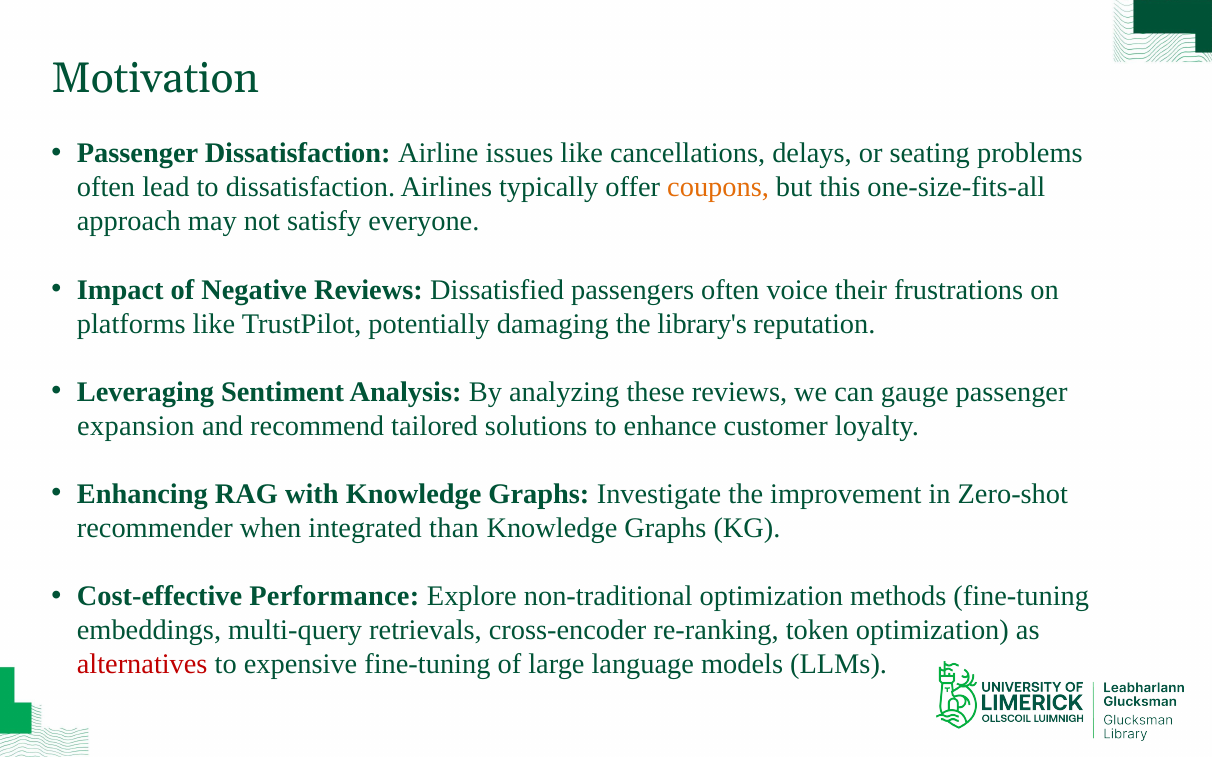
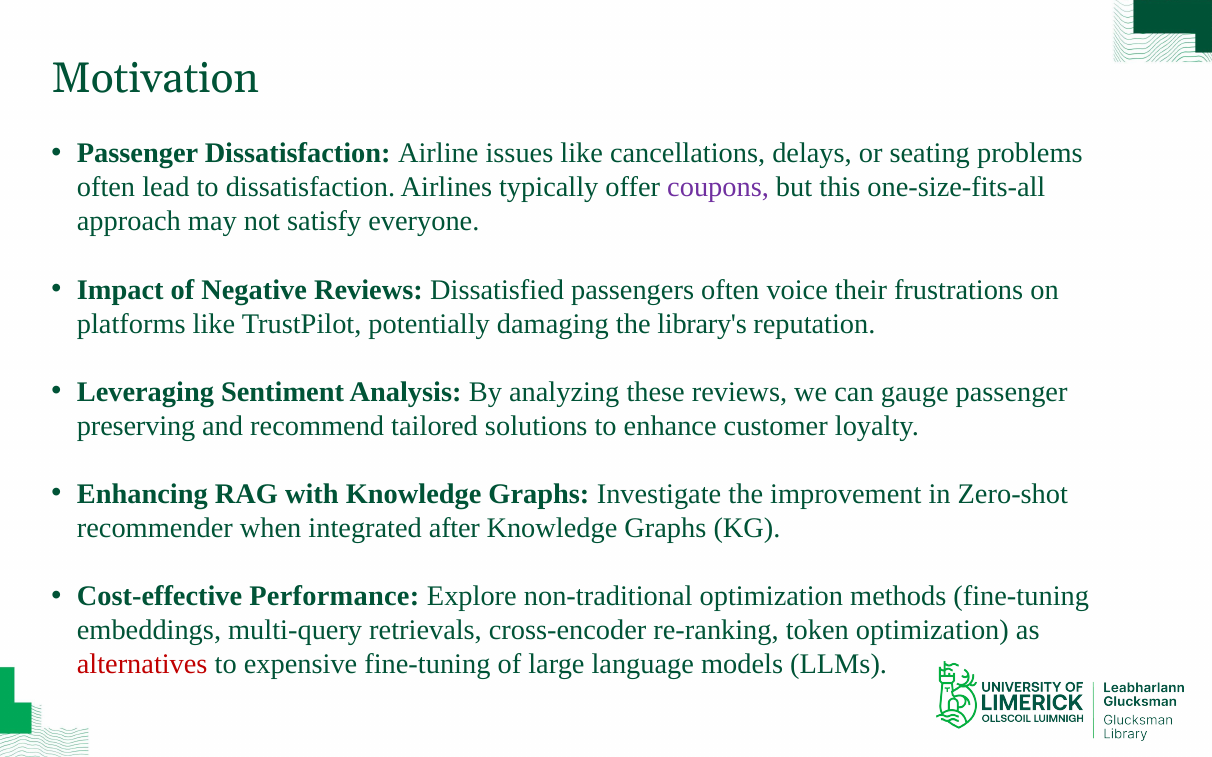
coupons colour: orange -> purple (718, 188)
expansion: expansion -> preserving (136, 426)
than: than -> after (454, 528)
